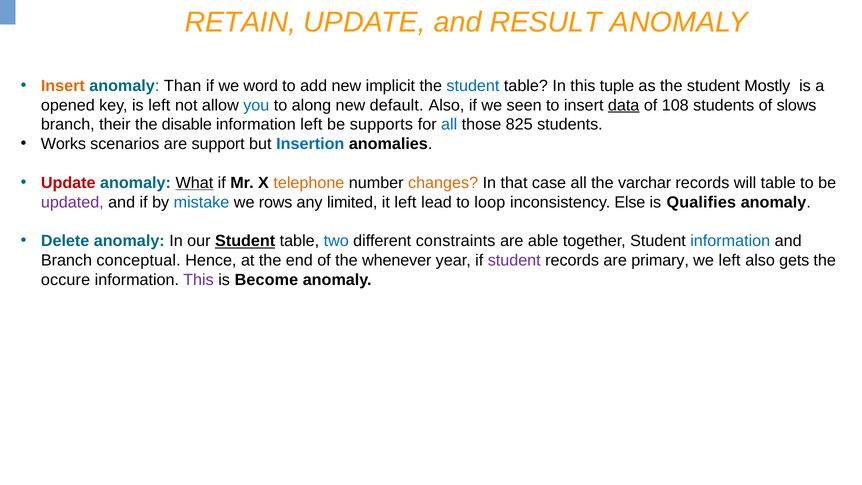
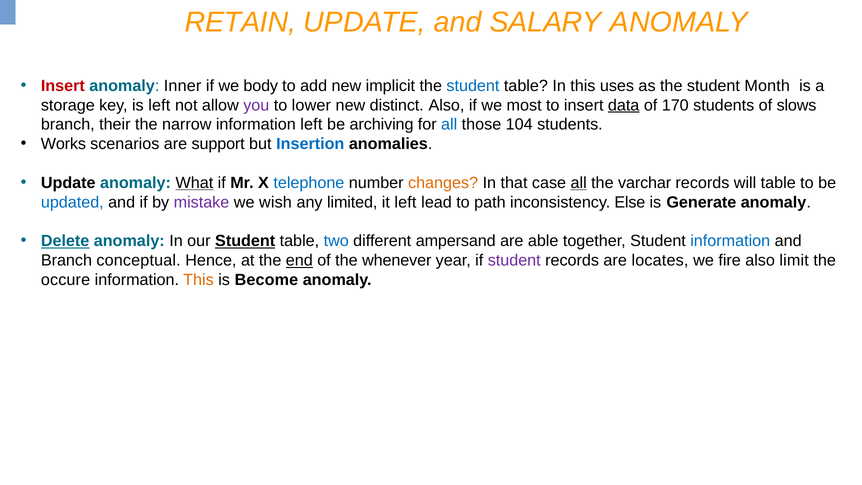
RESULT: RESULT -> SALARY (546, 22)
Insert colour: orange -> red (63, 86)
Than: Than -> Inner (183, 86)
word: word -> body (261, 86)
tuple: tuple -> uses (617, 86)
Mostly: Mostly -> Month (767, 86)
opened: opened -> storage (68, 105)
you colour: blue -> purple (256, 105)
along: along -> lower (311, 105)
default: default -> distinct (397, 105)
seen: seen -> most (524, 105)
108: 108 -> 170 (675, 105)
disable: disable -> narrow (187, 125)
supports: supports -> archiving (382, 125)
825: 825 -> 104 (519, 125)
Update colour: red -> black (68, 183)
telephone colour: orange -> blue (309, 183)
all underline: none -> present (579, 183)
updated colour: purple -> blue (72, 202)
mistake colour: blue -> purple (201, 202)
rows: rows -> wish (275, 202)
loop: loop -> path (490, 202)
Qualifies: Qualifies -> Generate (701, 202)
Delete underline: none -> present (65, 241)
constraints: constraints -> ampersand (456, 241)
end underline: none -> present (299, 260)
primary: primary -> locates (660, 260)
we left: left -> fire (730, 260)
gets: gets -> limit (794, 260)
This colour: purple -> orange (198, 280)
